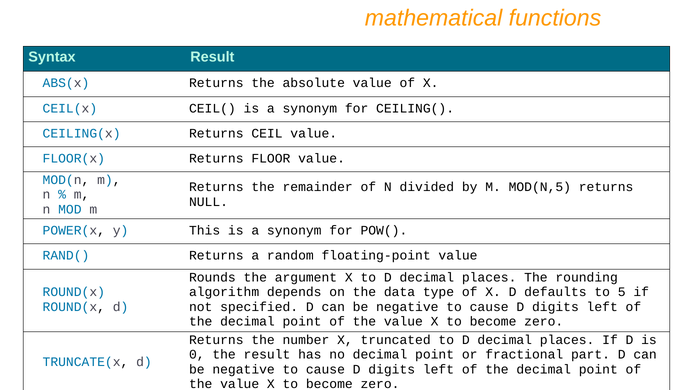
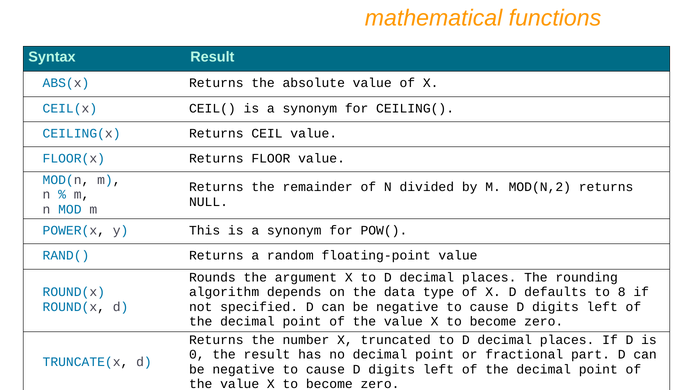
MOD(N,5: MOD(N,5 -> MOD(N,2 (540, 187)
5: 5 -> 8 (622, 292)
